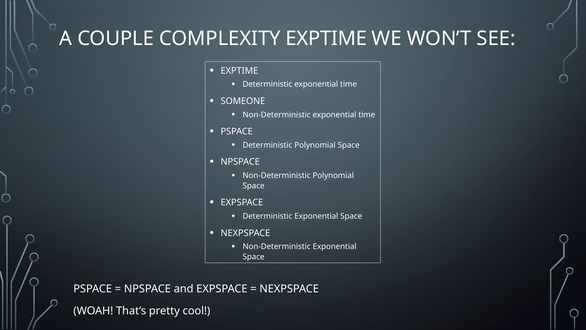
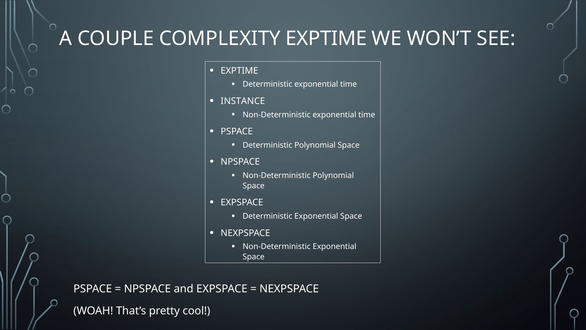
SOMEONE: SOMEONE -> INSTANCE (243, 101)
